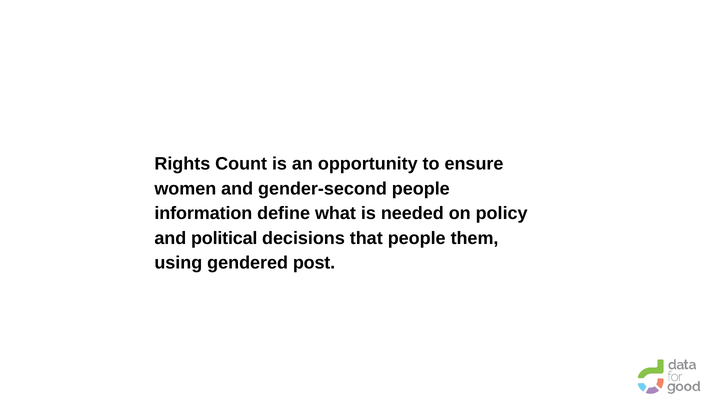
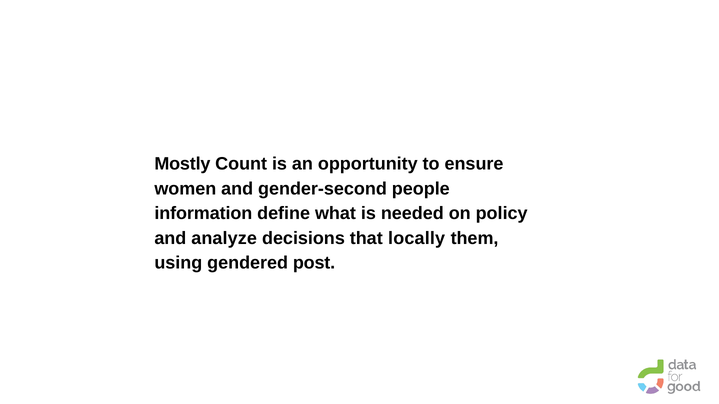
Rights: Rights -> Mostly (182, 164)
political: political -> analyze (224, 239)
that people: people -> locally (417, 239)
